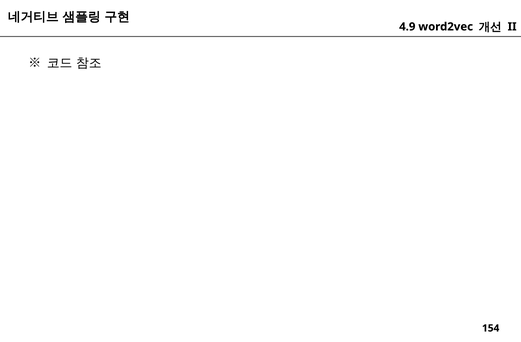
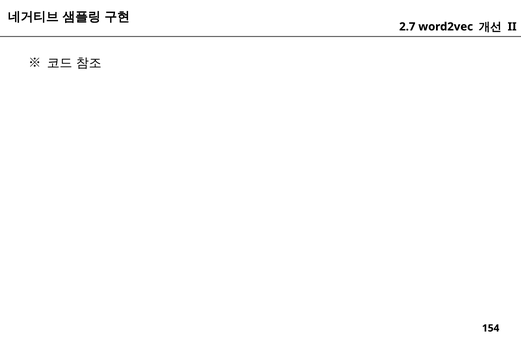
4.9: 4.9 -> 2.7 (407, 27)
